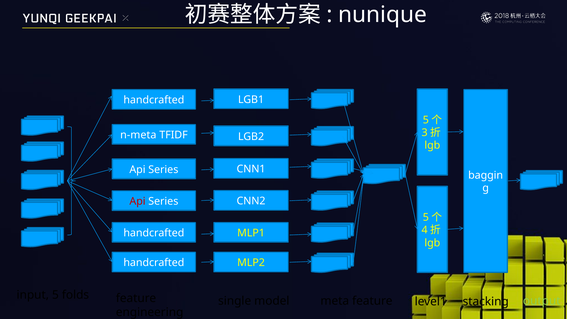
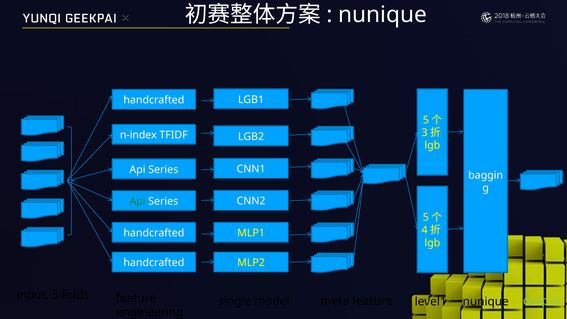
n-meta: n-meta -> n-index (138, 135)
Api colour: red -> green (138, 201)
stacking: stacking -> nunique (486, 302)
